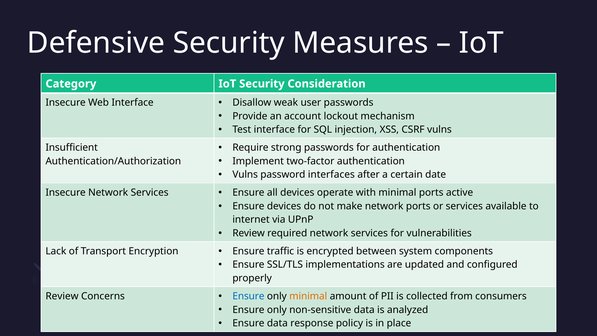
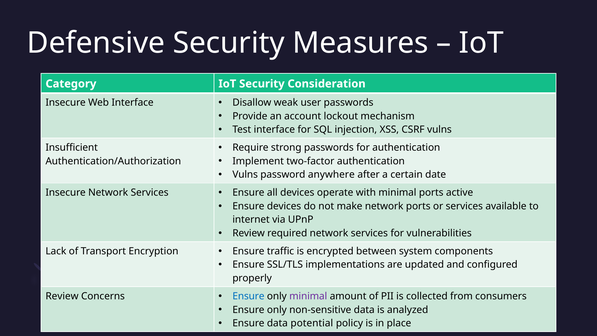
interfaces: interfaces -> anywhere (331, 175)
minimal colour: orange -> purple (308, 296)
response: response -> potential (312, 323)
